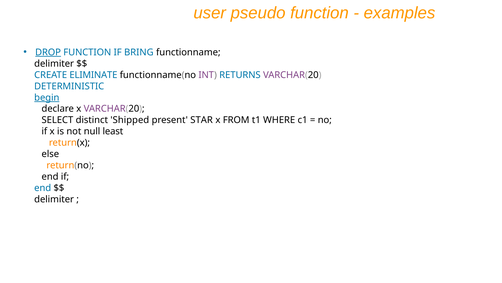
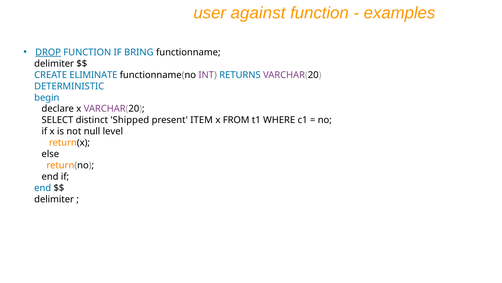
pseudo: pseudo -> against (258, 13)
begin underline: present -> none (47, 97)
STAR: STAR -> ITEM (202, 120)
least: least -> level (113, 131)
